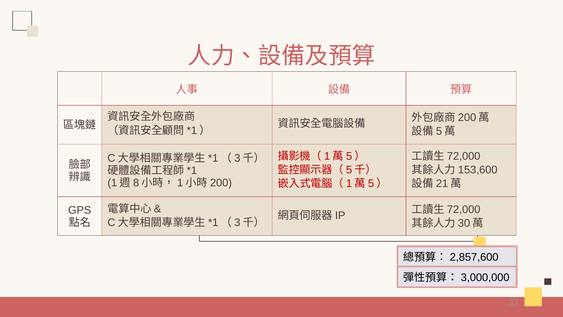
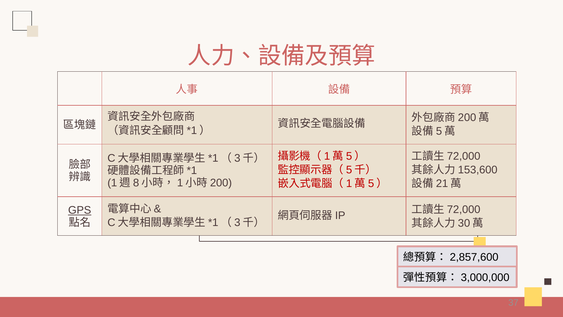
GPS underline: none -> present (80, 210)
